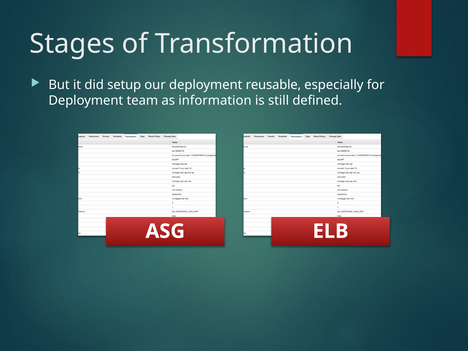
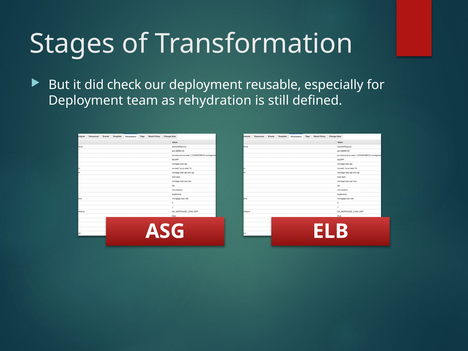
setup: setup -> check (124, 85)
information: information -> rehydration (215, 101)
